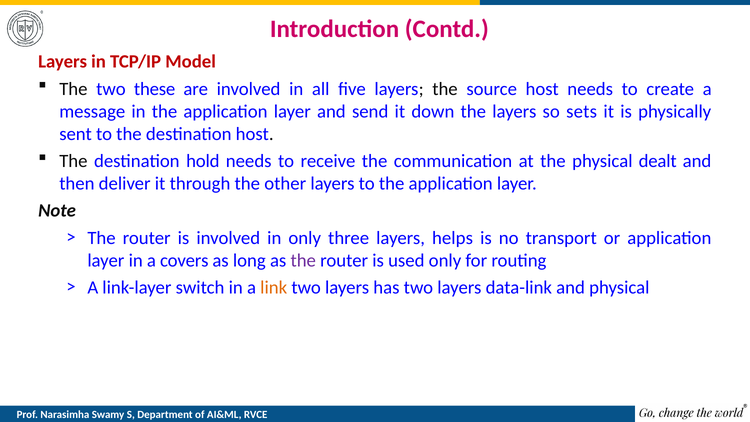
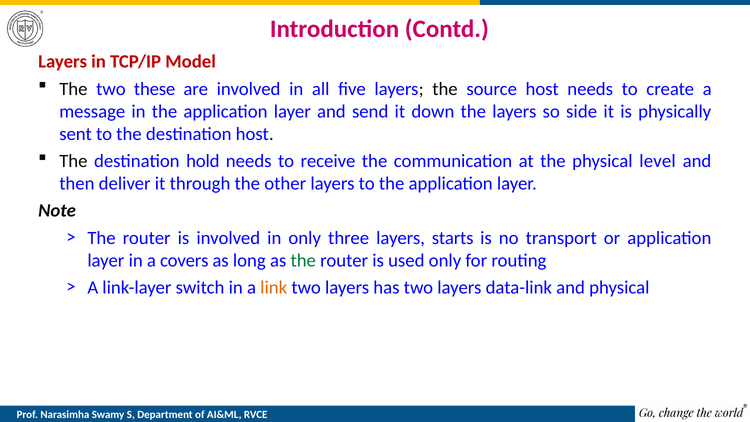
sets: sets -> side (582, 111)
dealt: dealt -> level (657, 161)
helps: helps -> starts (453, 238)
the colour: purple -> green (303, 260)
